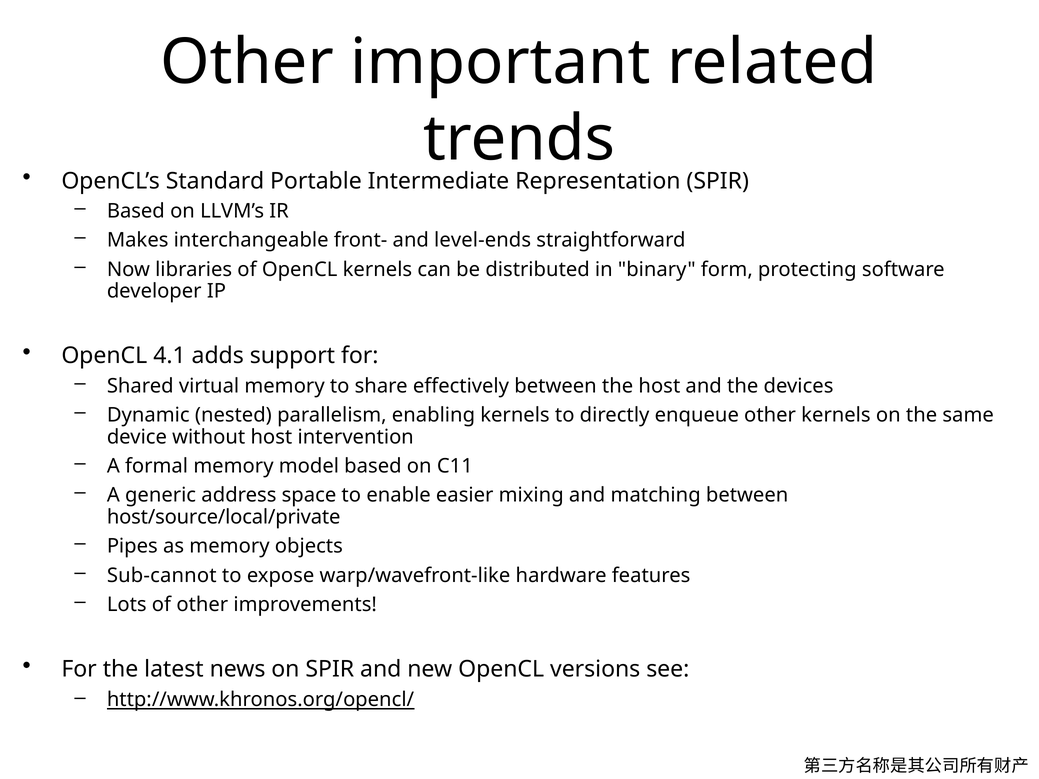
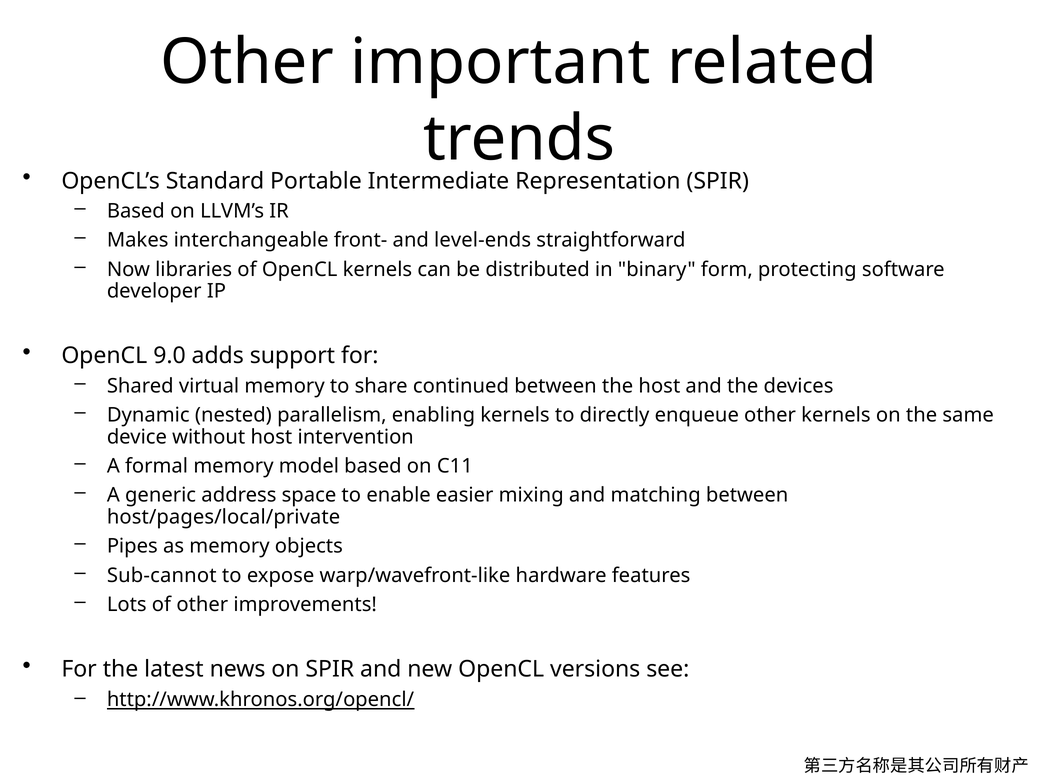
4.1: 4.1 -> 9.0 (169, 356)
effectively: effectively -> continued (461, 386)
host/source/local/private: host/source/local/private -> host/pages/local/private (224, 517)
